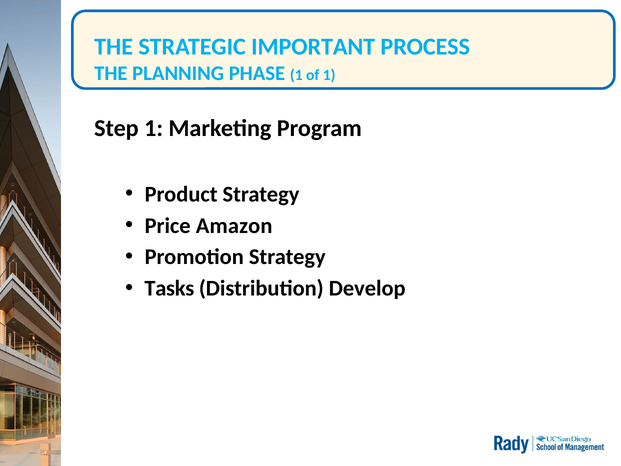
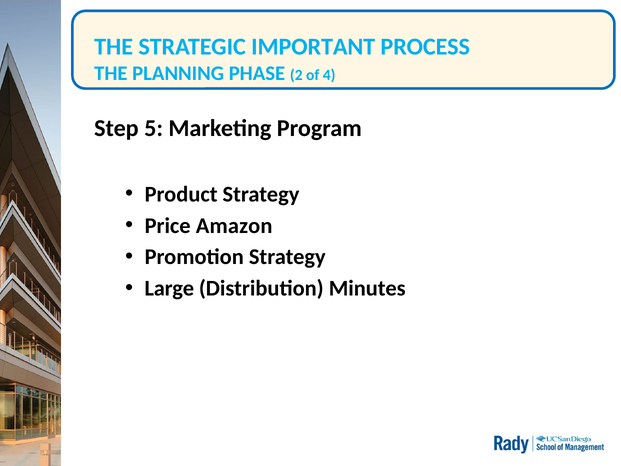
PHASE 1: 1 -> 2 (296, 75)
of 1: 1 -> 4 (329, 75)
Step 1: 1 -> 5 (154, 128)
Tasks: Tasks -> Large (169, 288)
Develop: Develop -> Minutes (367, 288)
